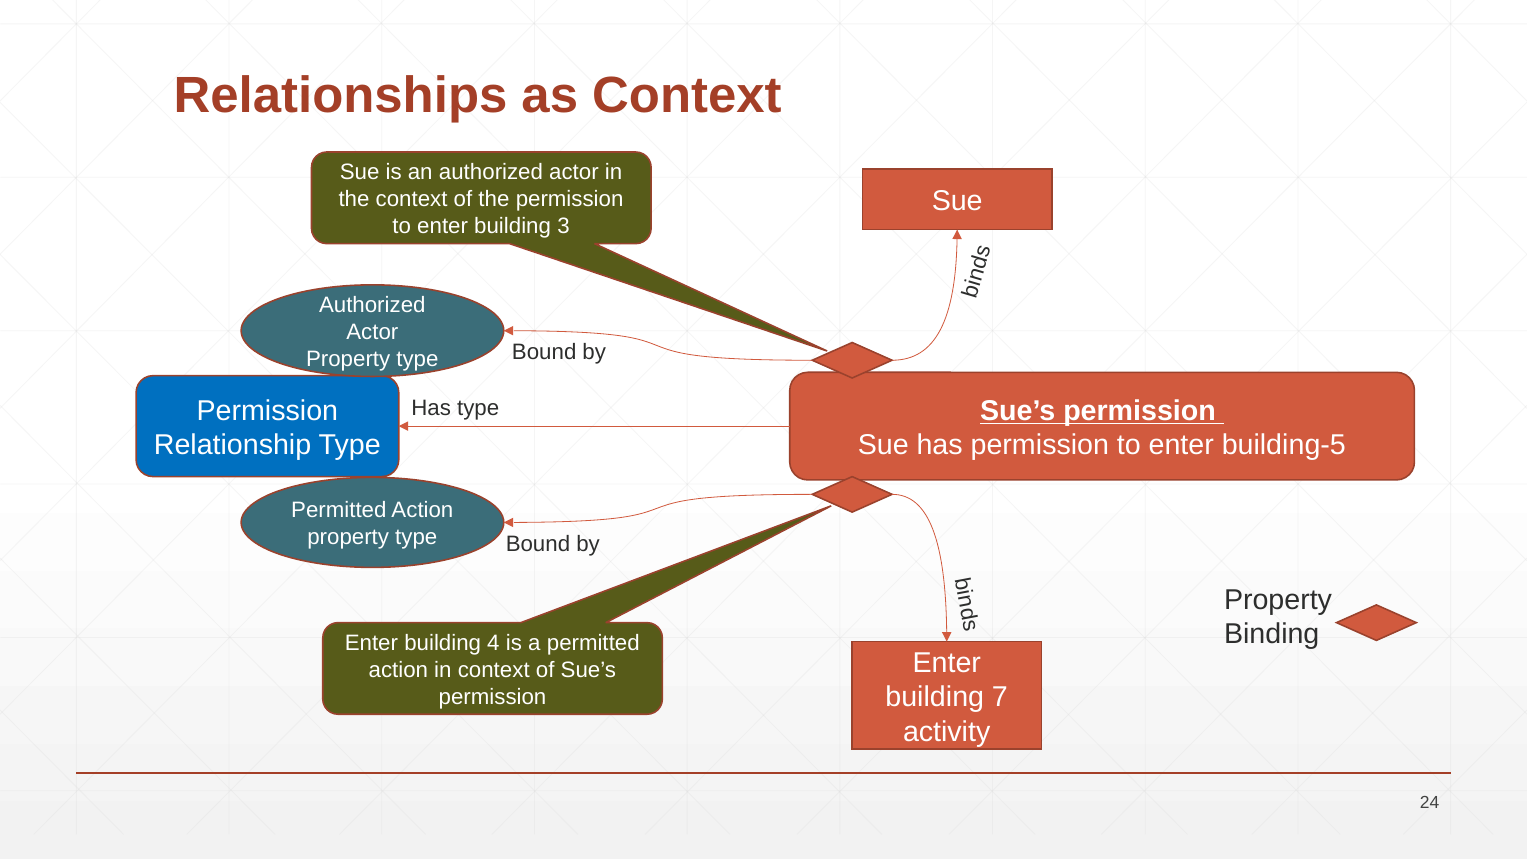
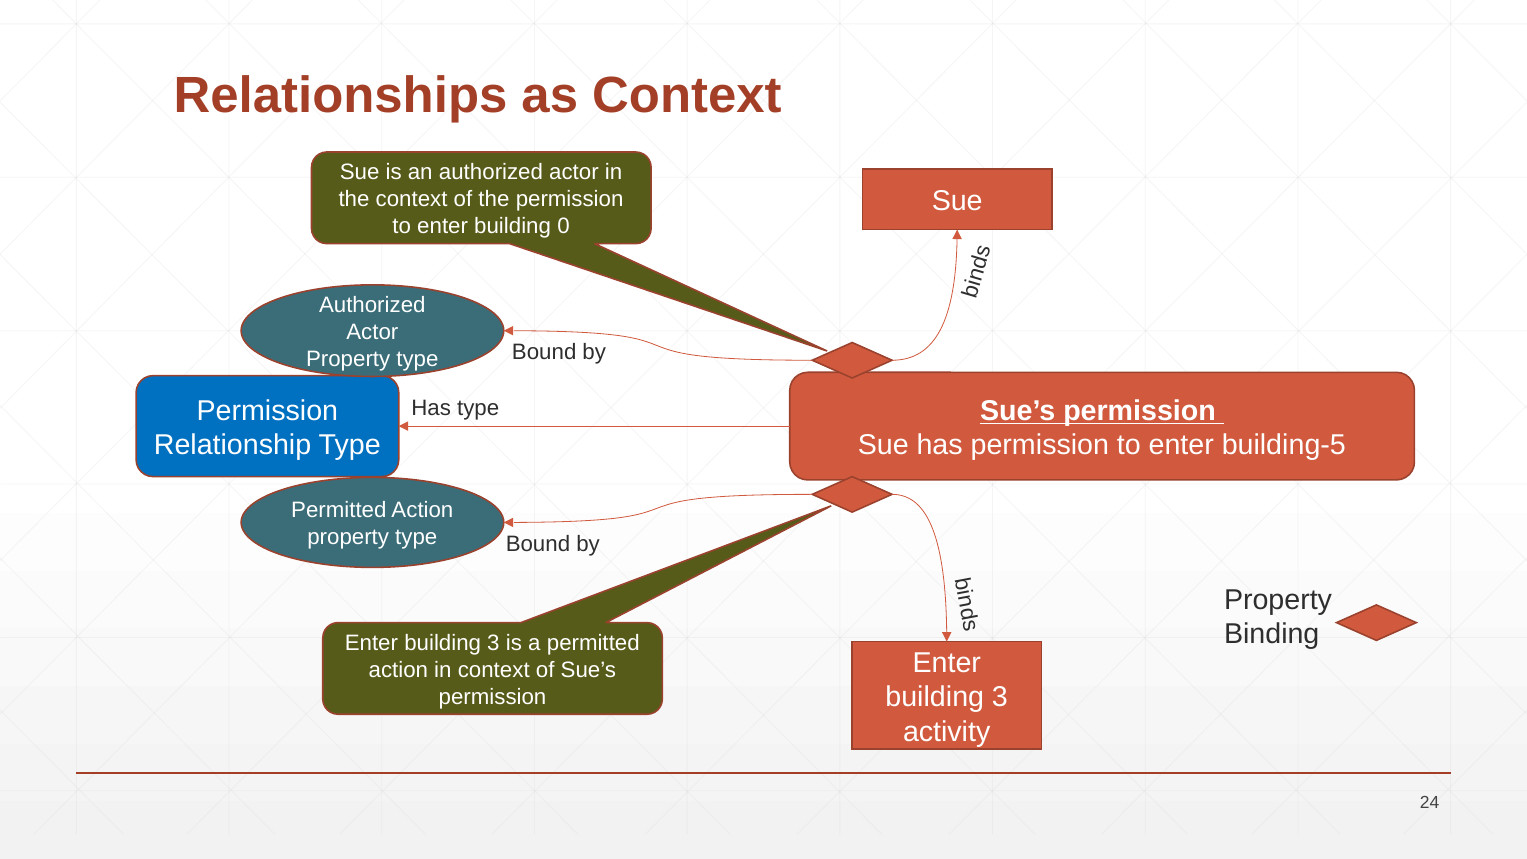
3: 3 -> 0 (563, 226)
4: 4 -> 3 (493, 643)
7: 7 -> 3 (1000, 697)
